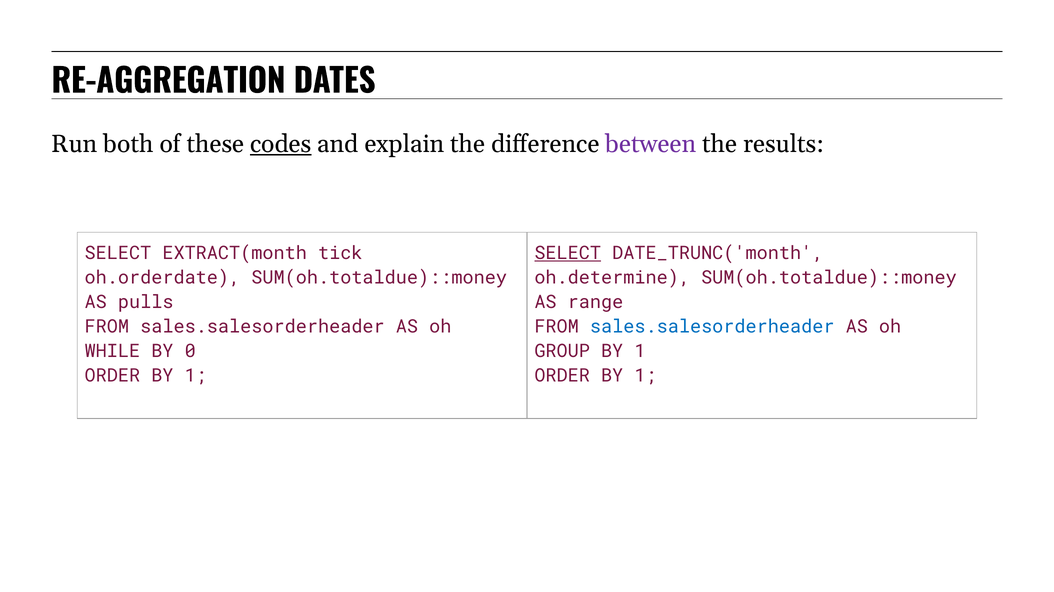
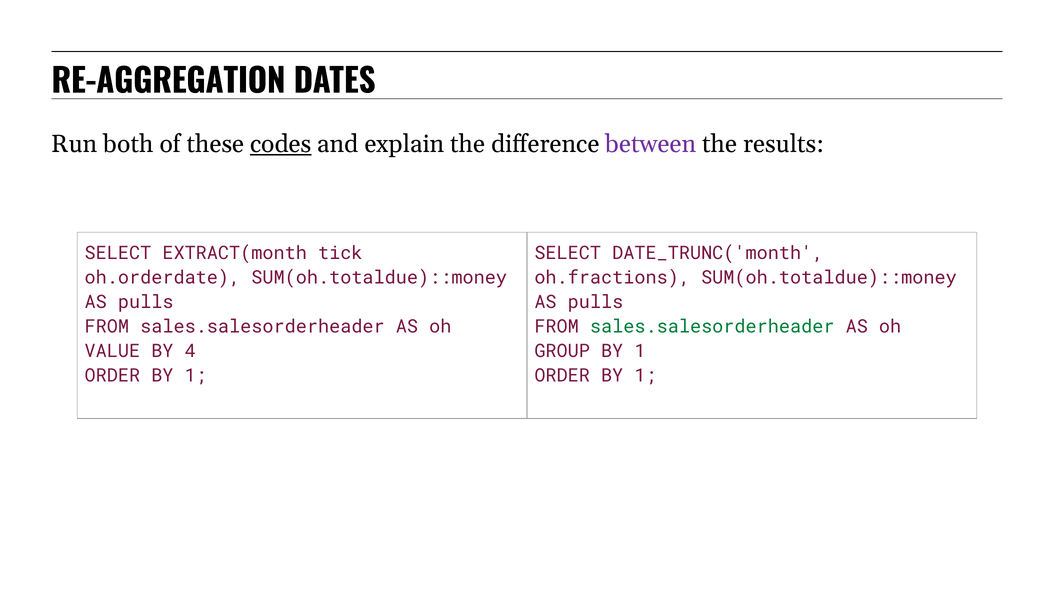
SELECT underline: present -> none (568, 253)
oh.determine: oh.determine -> oh.fractions (612, 277)
range: range -> pulls (596, 302)
sales.salesorderheader colour: blue -> green (712, 326)
WHILE: WHILE -> VALUE (112, 351)
0: 0 -> 4 (190, 351)
